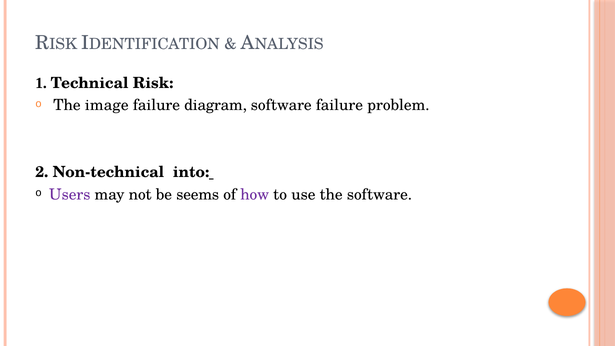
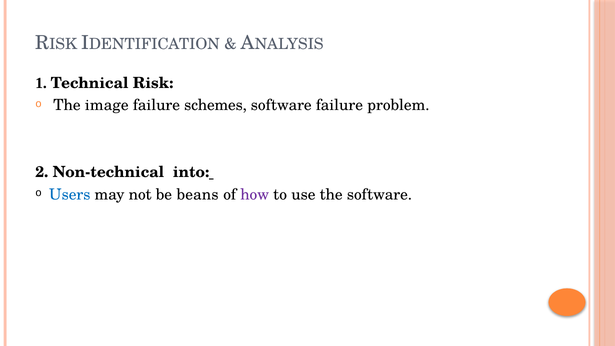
diagram: diagram -> schemes (216, 105)
Users colour: purple -> blue (70, 195)
seems: seems -> beans (198, 195)
